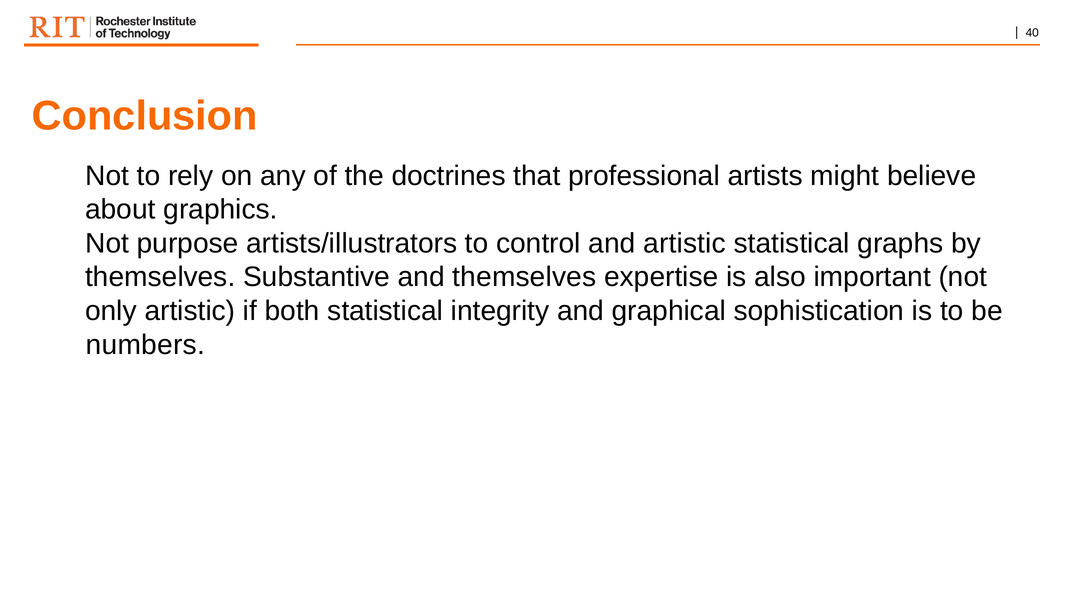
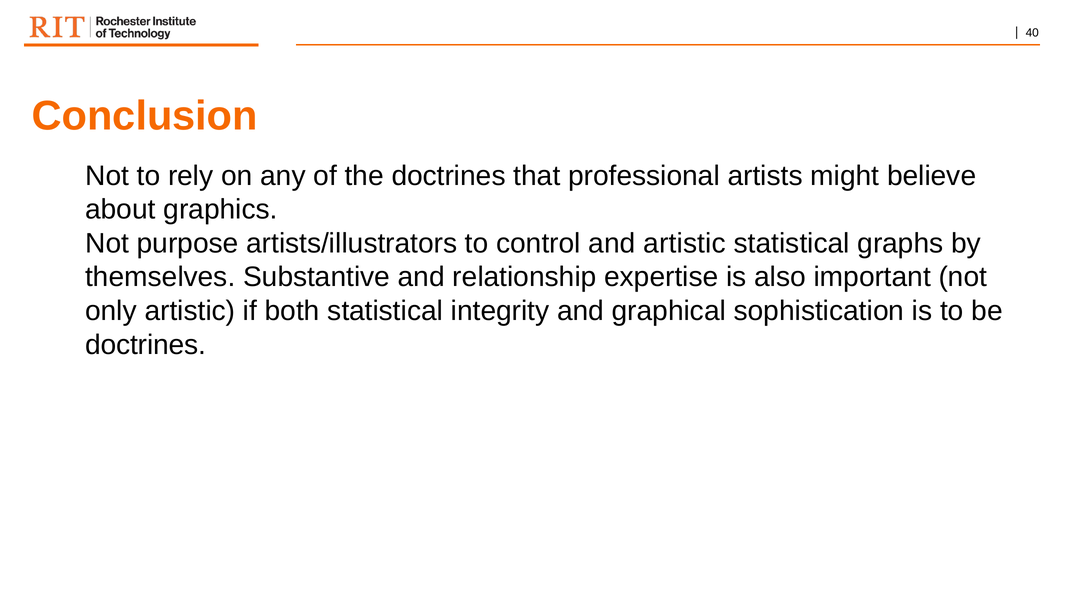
and themselves: themselves -> relationship (524, 277)
numbers: numbers -> doctrines (146, 345)
